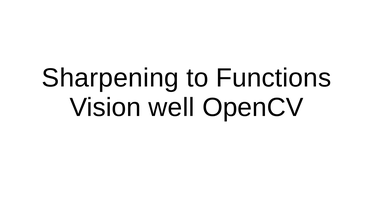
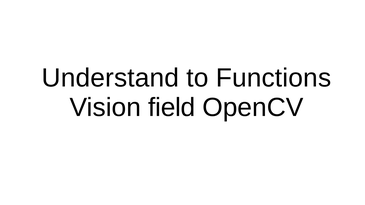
Sharpening: Sharpening -> Understand (110, 78)
well: well -> field (172, 107)
